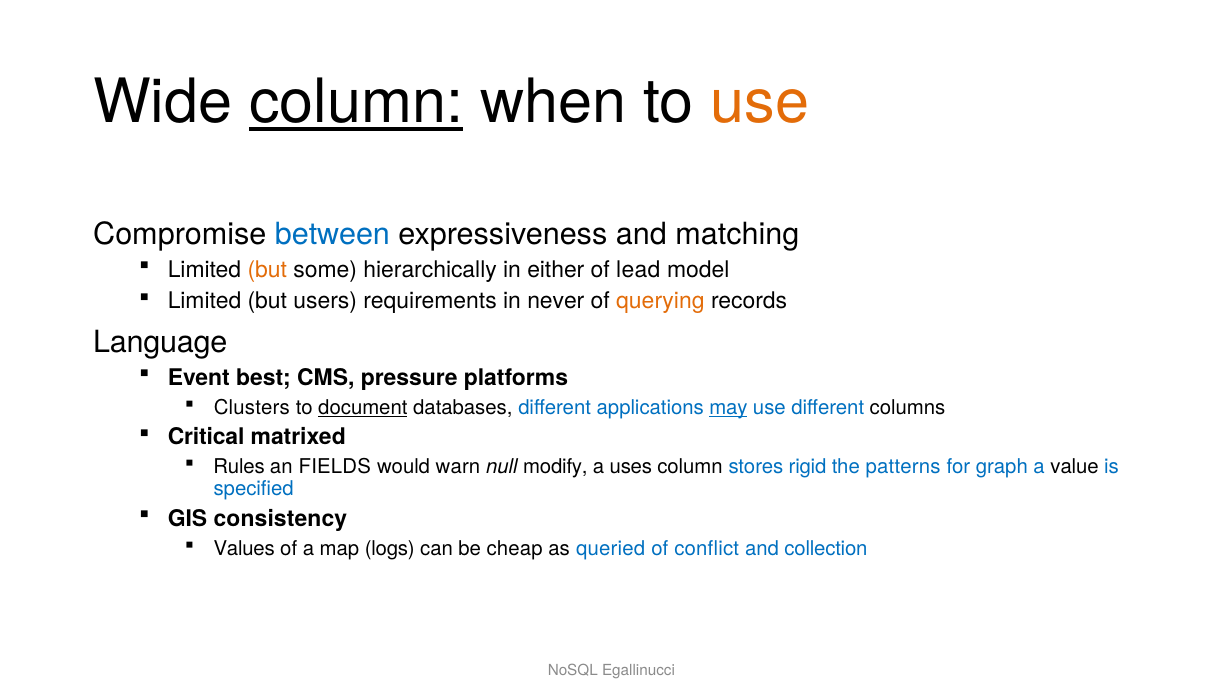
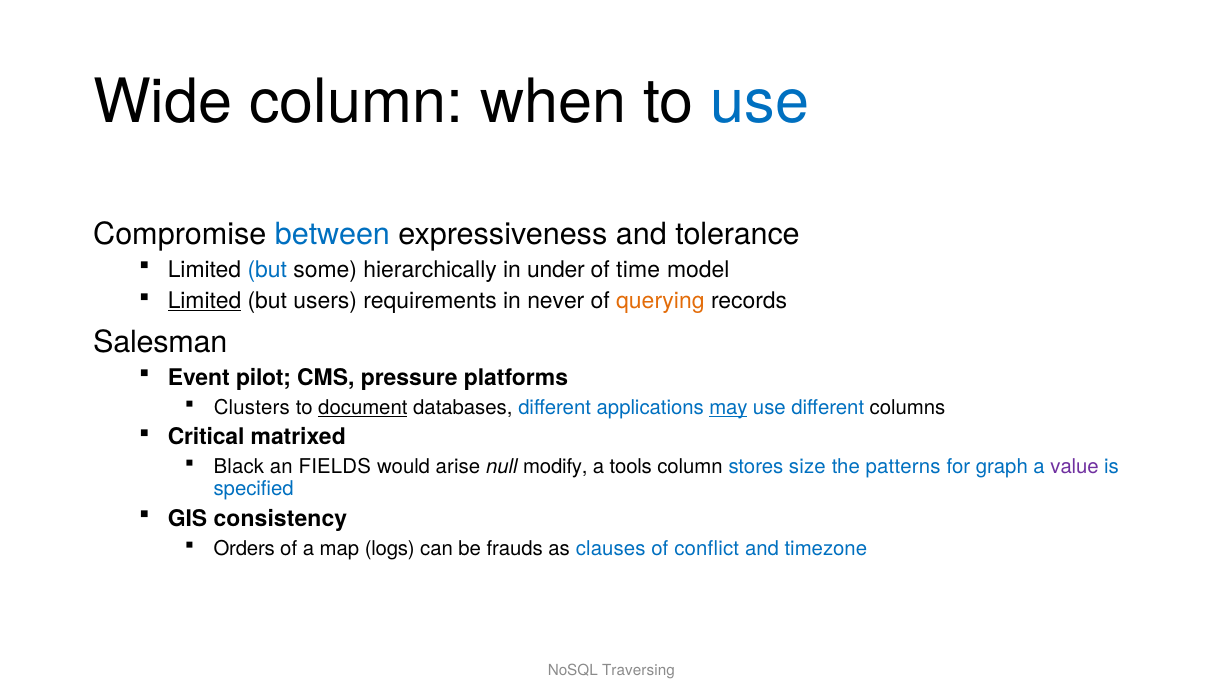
column underline: present -> none (356, 103)
use colour: orange -> blue (760, 103)
matching: matching -> tolerance (737, 234)
but colour: orange -> blue (267, 270)
either: either -> under (556, 270)
lead: lead -> time (638, 270)
Limited underline: none -> present (205, 301)
Language: Language -> Salesman (160, 342)
best: best -> pilot (264, 378)
Rules: Rules -> Black (239, 467)
warn: warn -> arise (458, 467)
uses: uses -> tools (631, 467)
rigid: rigid -> size (807, 467)
value colour: black -> purple (1075, 467)
Values: Values -> Orders (244, 548)
cheap: cheap -> frauds (515, 548)
queried: queried -> clauses (611, 548)
collection: collection -> timezone (826, 548)
Egallinucci: Egallinucci -> Traversing (638, 671)
